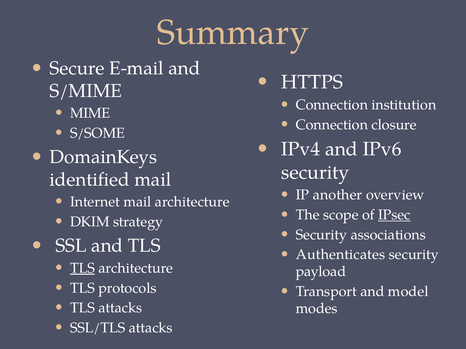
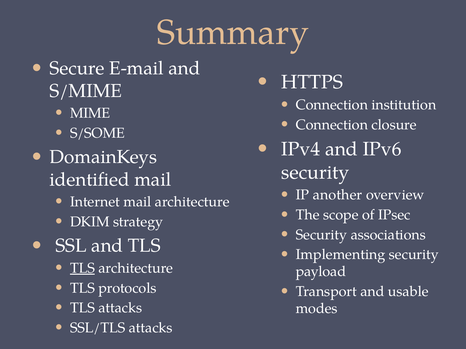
IPsec underline: present -> none (394, 215)
Authenticates: Authenticates -> Implementing (341, 255)
model: model -> usable (408, 292)
